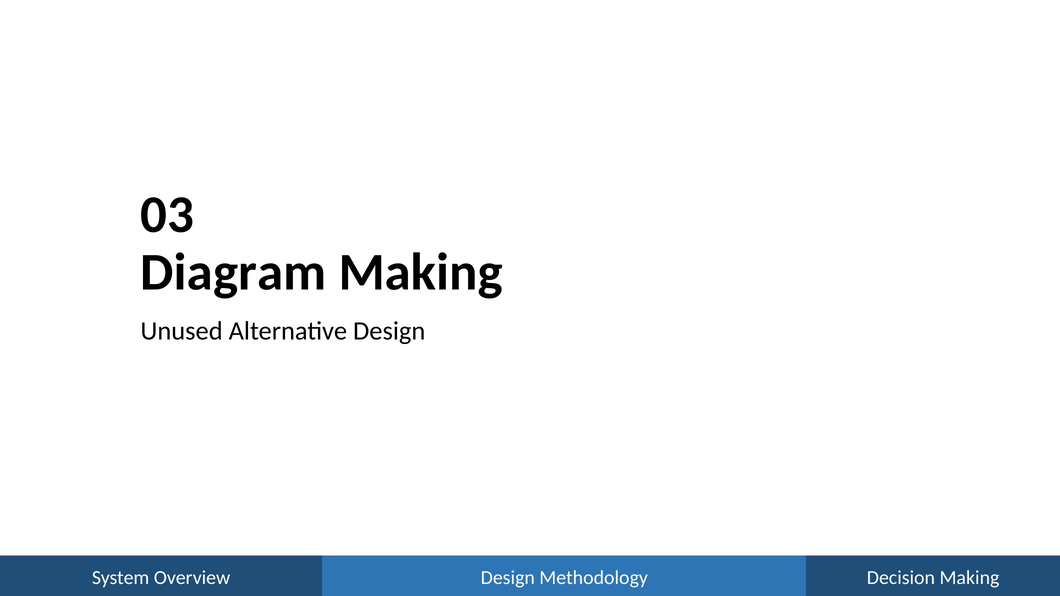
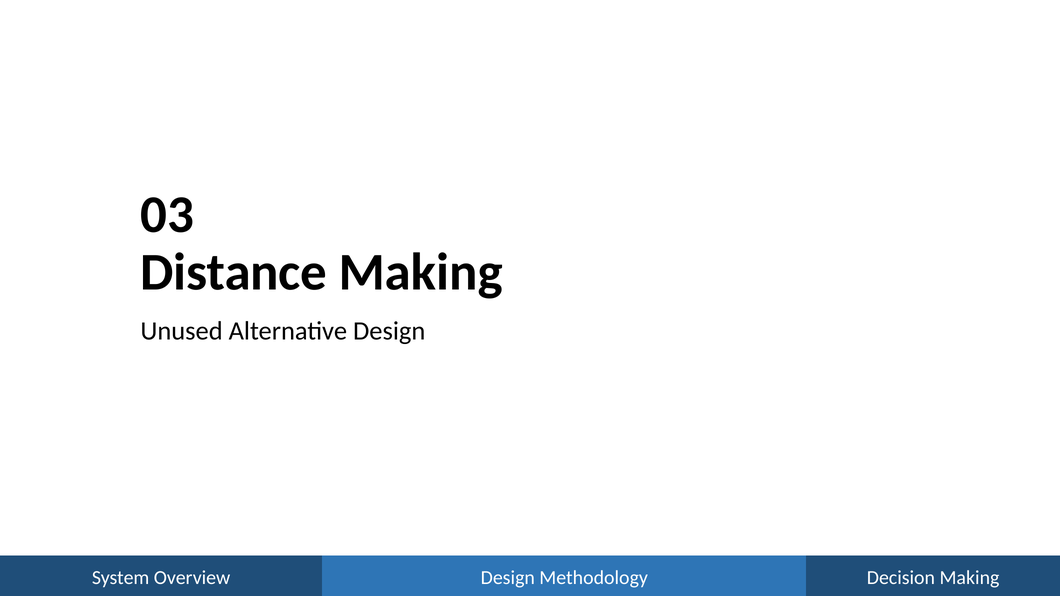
Diagram: Diagram -> Distance (234, 272)
